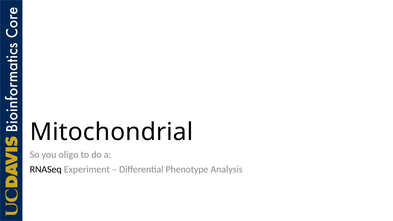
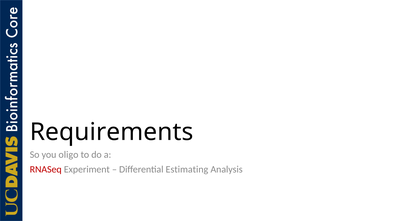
Mitochondrial: Mitochondrial -> Requirements (112, 132)
RNASeq colour: black -> red (46, 169)
Phenotype: Phenotype -> Estimating (187, 169)
